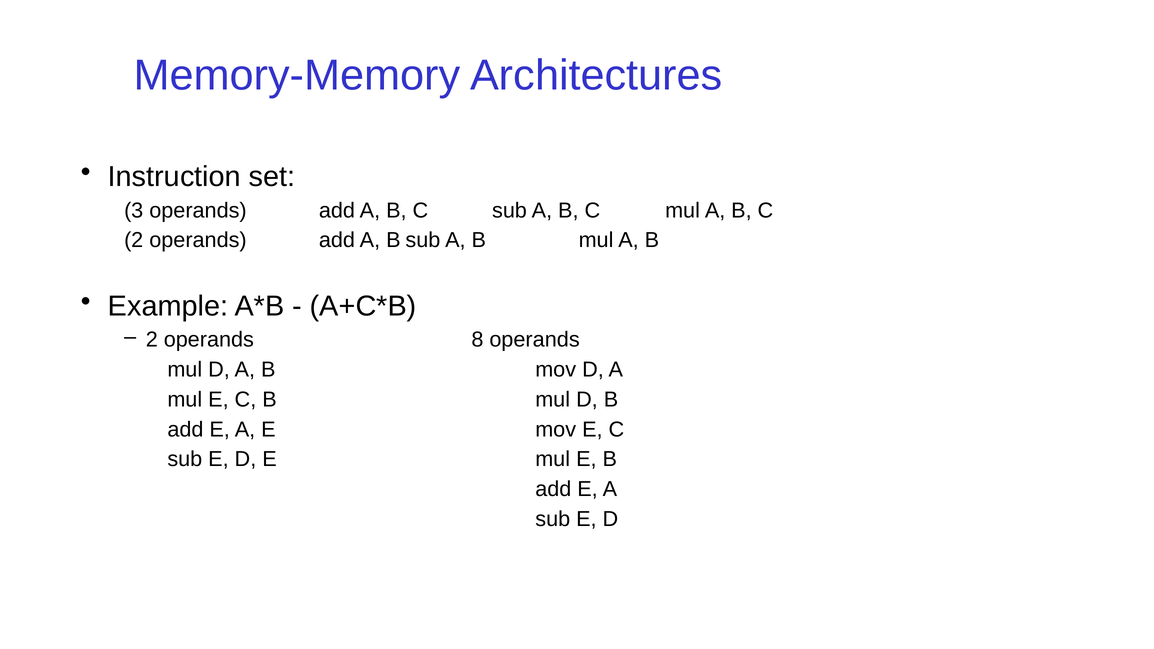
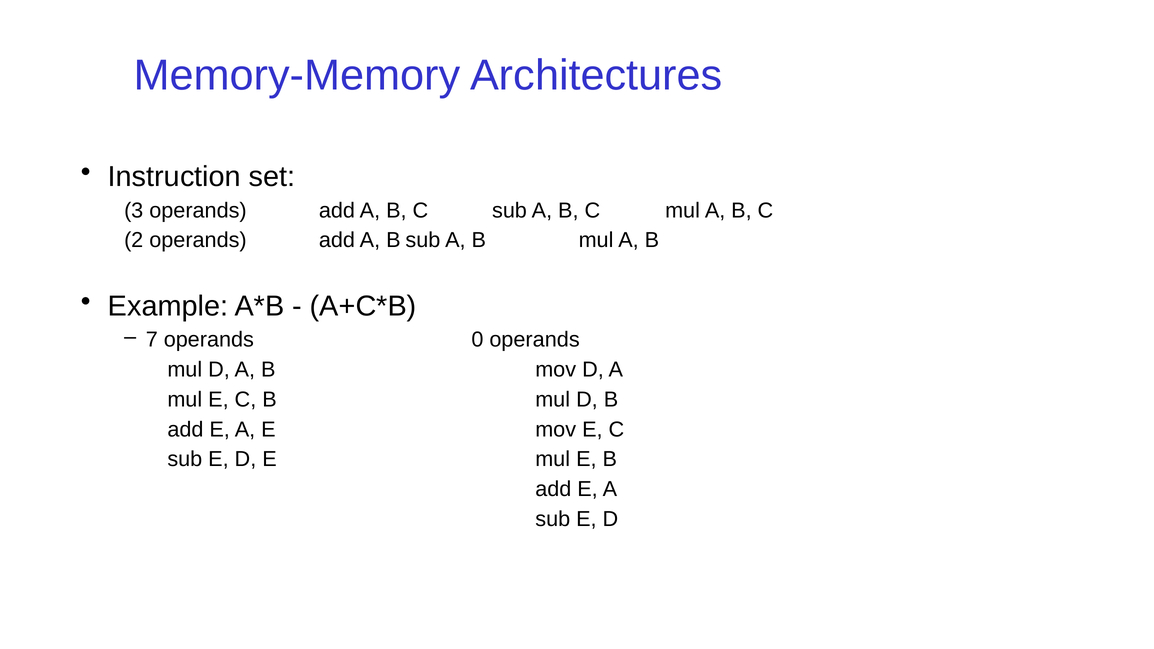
2: 2 -> 7 (152, 340)
8: 8 -> 0 (477, 340)
